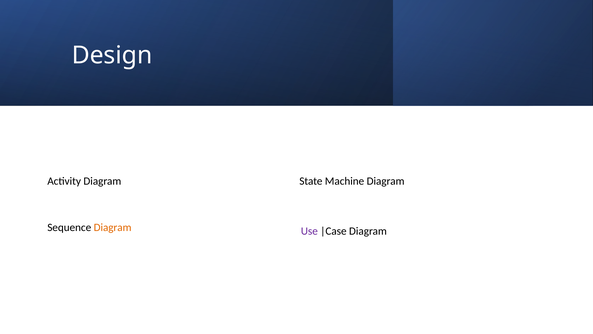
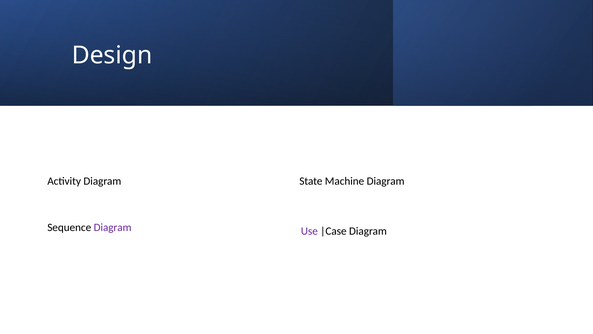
Diagram colour: orange -> purple (113, 227)
